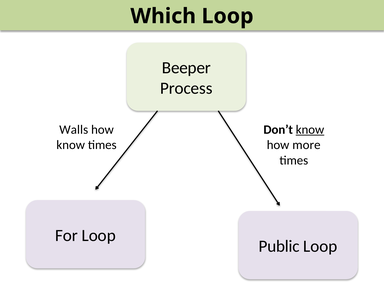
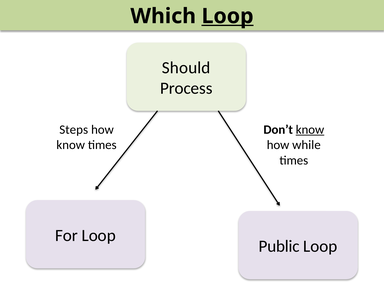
Loop underline: none -> present (228, 16)
Beeper: Beeper -> Should (186, 68)
Walls: Walls -> Steps (74, 130)
more: more -> while (306, 145)
